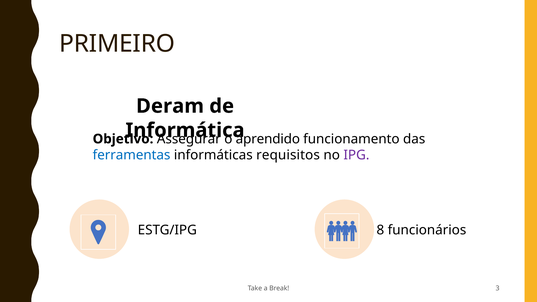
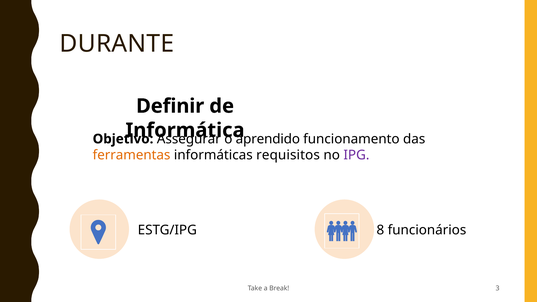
PRIMEIRO: PRIMEIRO -> DURANTE (117, 44)
Deram: Deram -> Definir (170, 106)
ferramentas colour: blue -> orange (132, 155)
